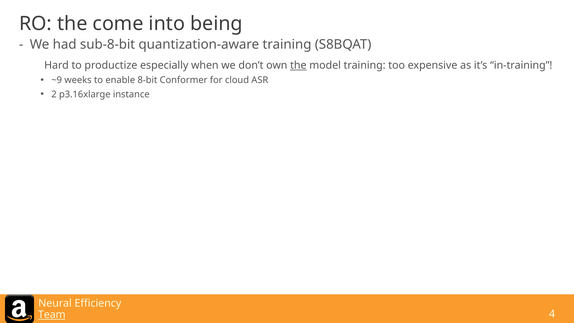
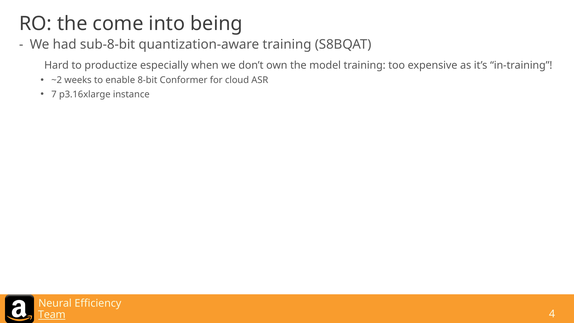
the underline: present -> none (298, 65)
~9: ~9 -> ~2 (57, 80)
2: 2 -> 7 (54, 94)
